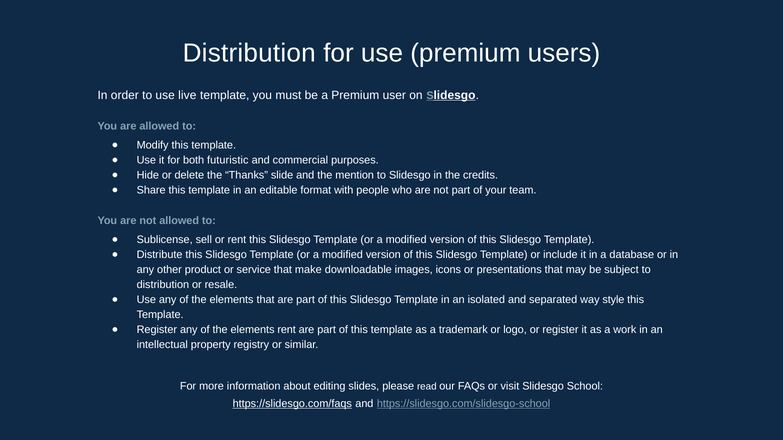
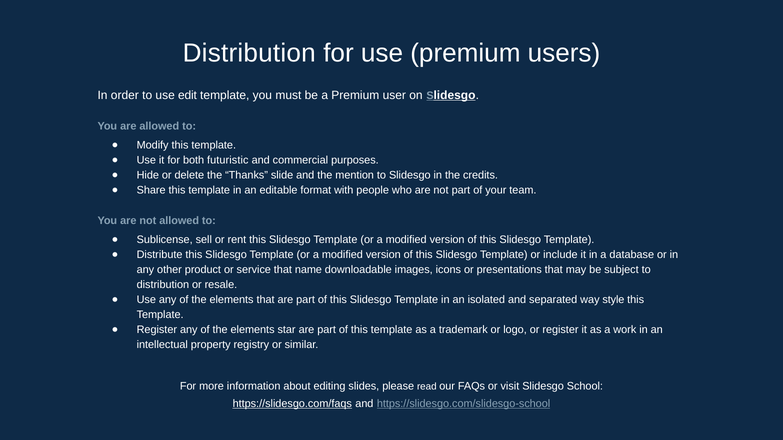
live: live -> edit (187, 95)
make: make -> name (308, 270)
elements rent: rent -> star (287, 330)
